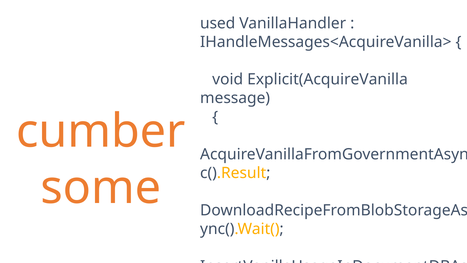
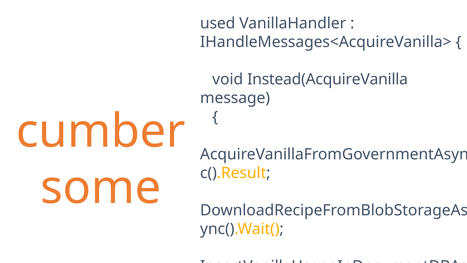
Explicit(AcquireVanilla: Explicit(AcquireVanilla -> Instead(AcquireVanilla (328, 79)
